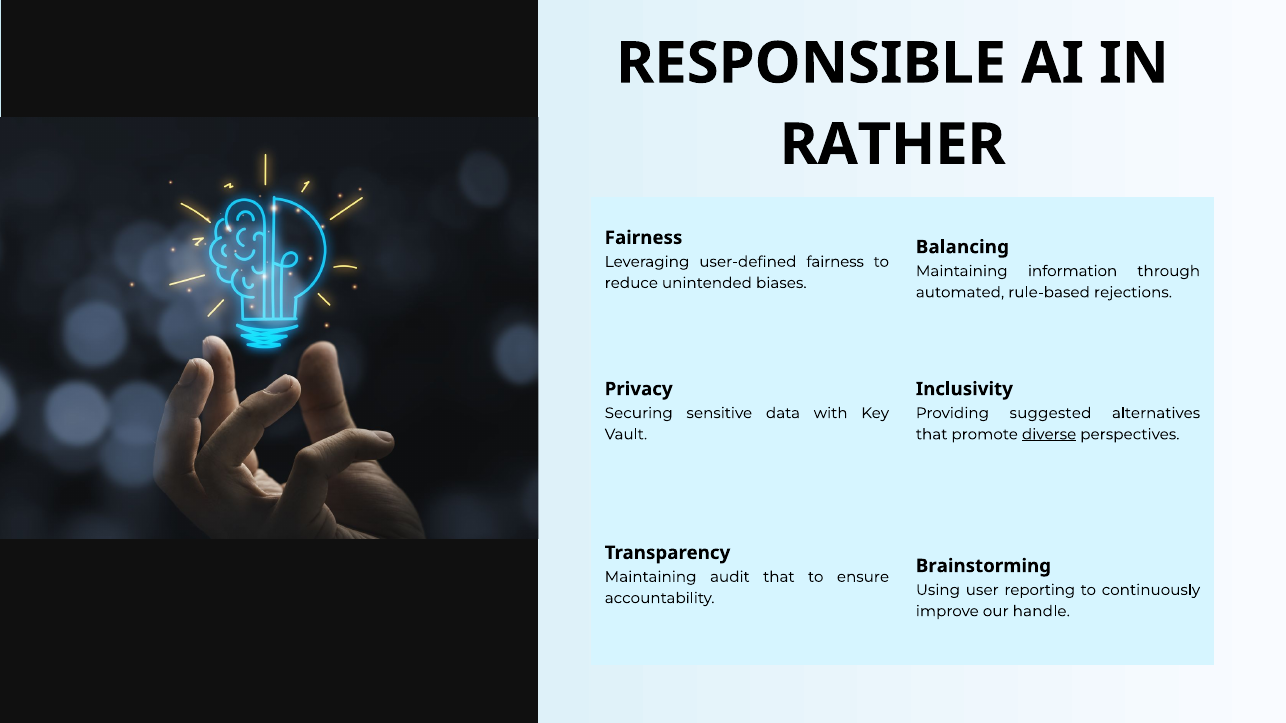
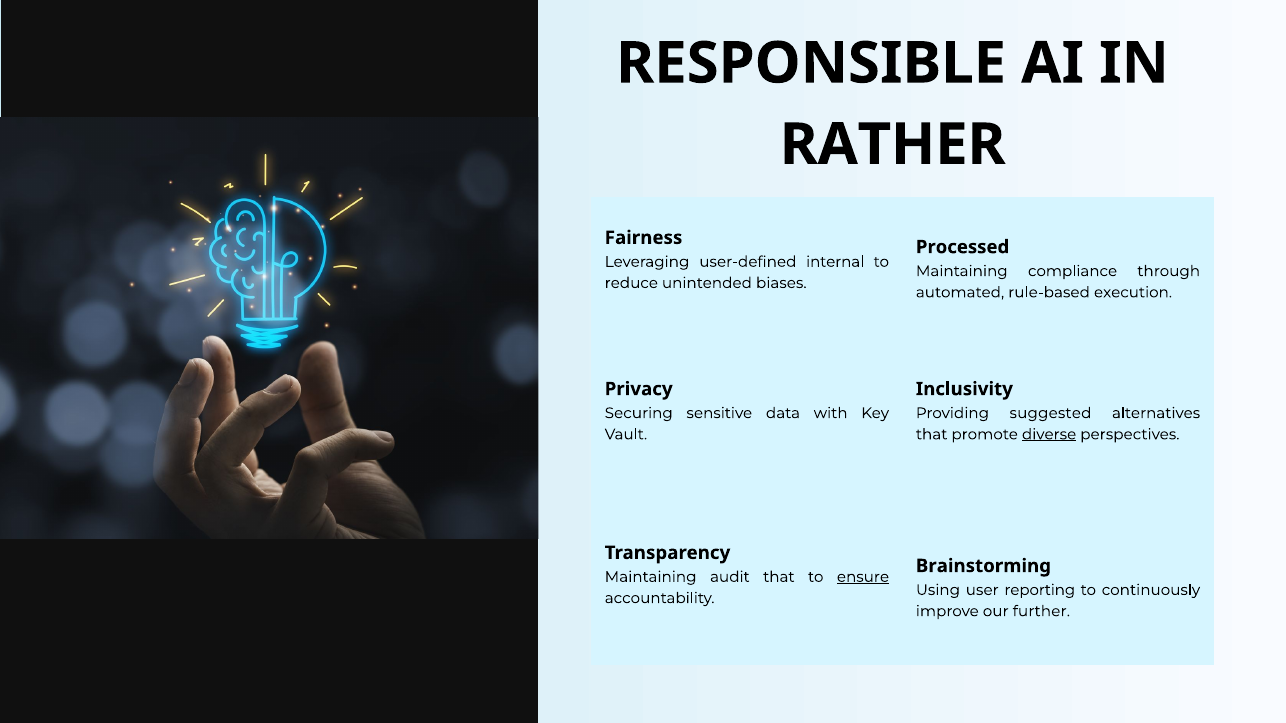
Balancing: Balancing -> Processed (963, 247)
user-defined fairness: fairness -> internal (835, 262)
information: information -> compliance (1073, 271)
rejections: rejections -> execution (1133, 293)
ensure underline: none -> present (863, 577)
handle: handle -> further (1041, 612)
